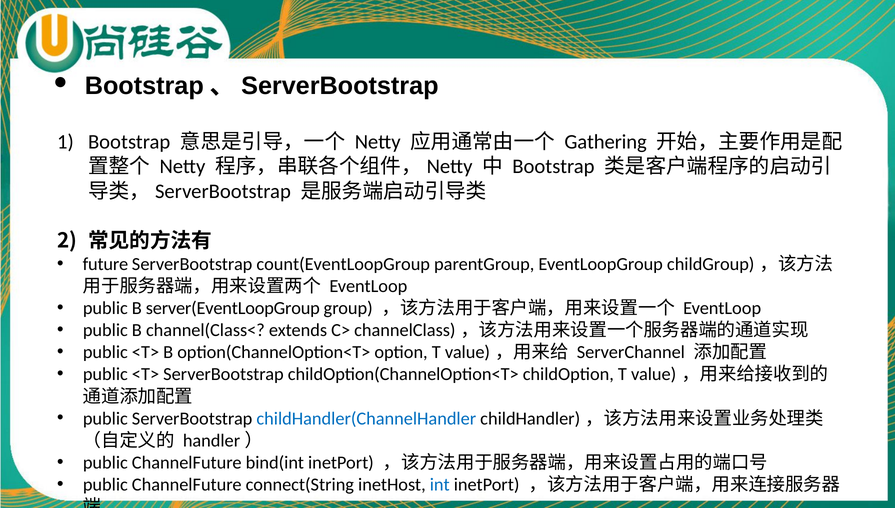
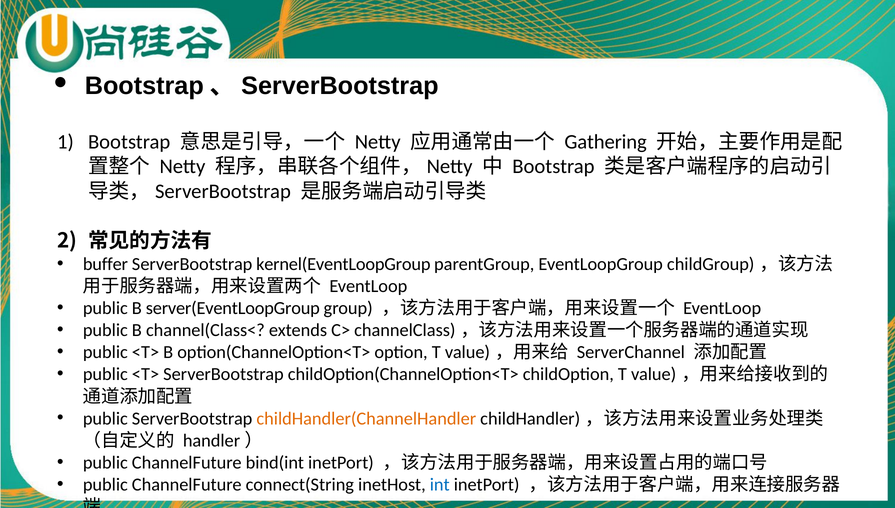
future: future -> buffer (105, 264)
count(EventLoopGroup: count(EventLoopGroup -> kernel(EventLoopGroup (343, 264)
childHandler(ChannelHandler colour: blue -> orange (366, 418)
